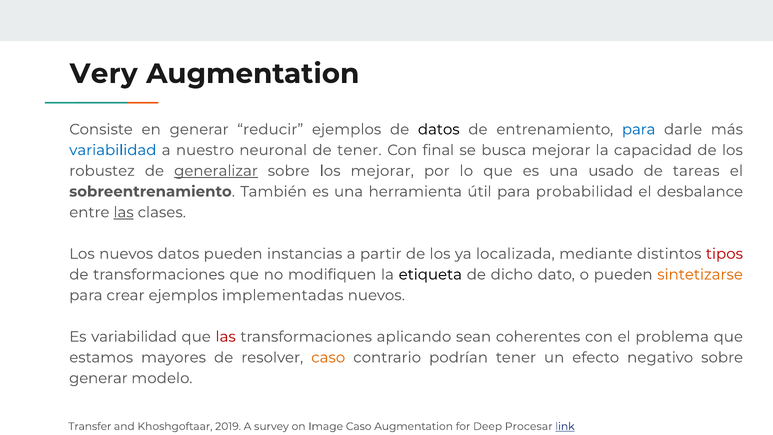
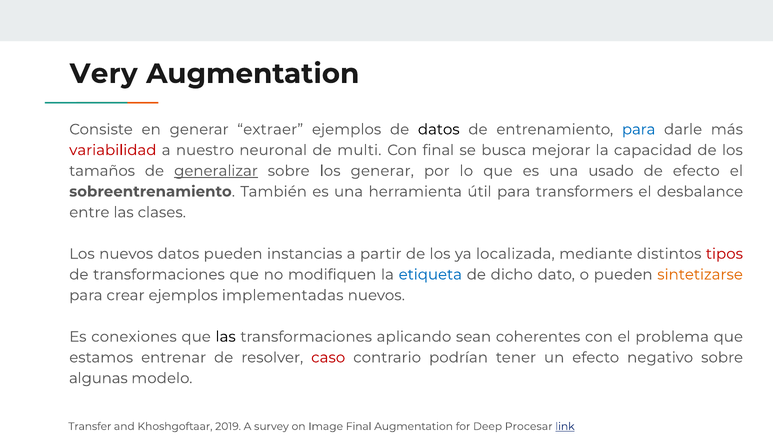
reducir: reducir -> extraer (270, 129)
variabilidad colour: blue -> red (113, 150)
de tener: tener -> multi (359, 150)
robustez: robustez -> tamaños (102, 171)
los mejorar: mejorar -> generar (382, 171)
de tareas: tareas -> efecto (696, 171)
probabilidad: probabilidad -> transformers (584, 192)
las underline: present -> none (124, 212)
etiqueta colour: black -> blue (430, 274)
Es variabilidad: variabilidad -> conexiones (134, 337)
las colour: red -> black (226, 337)
mayores: mayores -> entrenar (174, 357)
caso colour: orange -> red (328, 357)
generar: generar -> algunas (98, 378)
Image Caso: Caso -> Final (359, 426)
